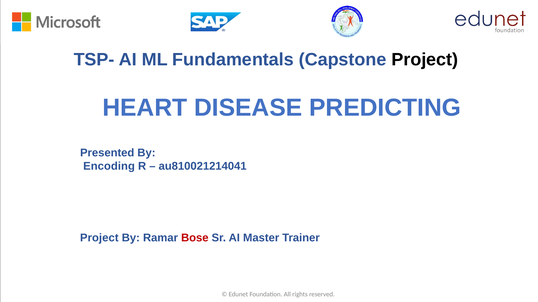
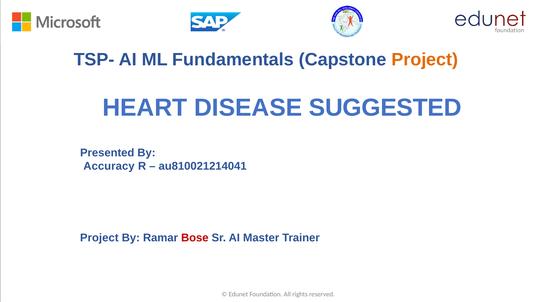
Project colour: black -> orange (425, 60)
PREDICTING: PREDICTING -> SUGGESTED (385, 108)
Encoding: Encoding -> Accuracy (109, 167)
